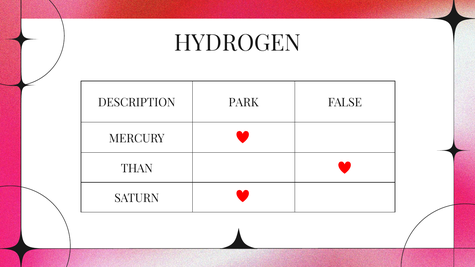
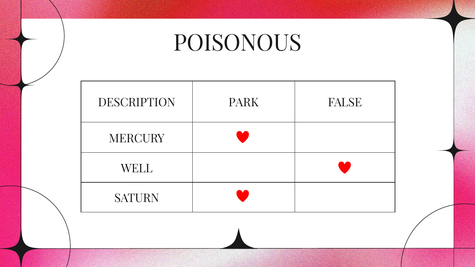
HYDROGEN: HYDROGEN -> POISONOUS (238, 43)
THAN: THAN -> WELL (137, 169)
